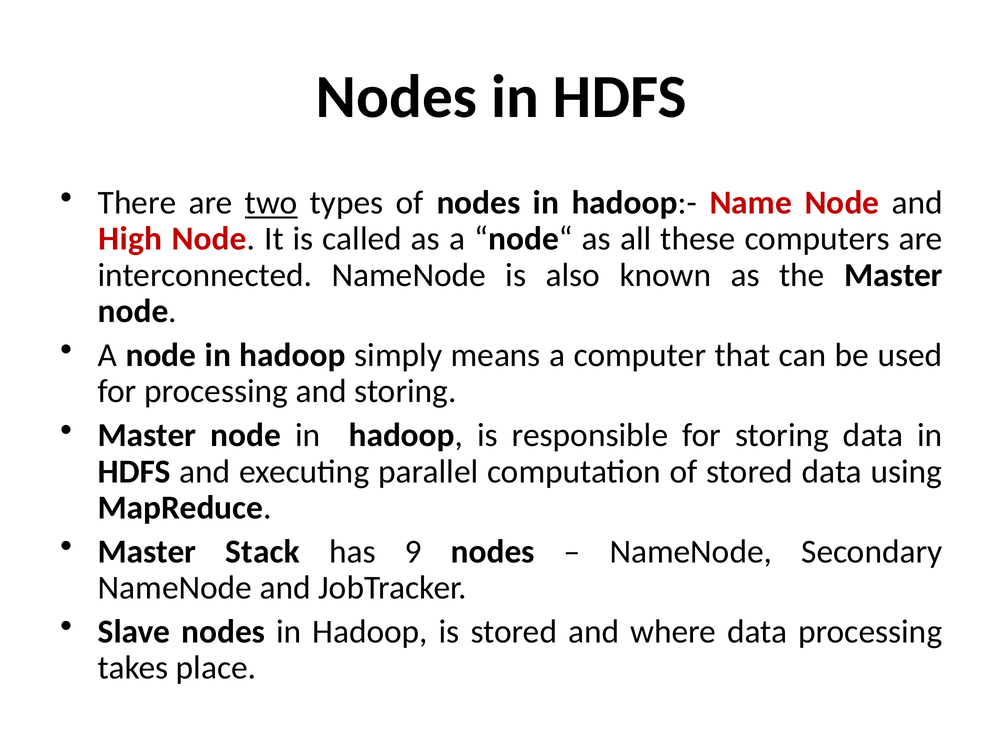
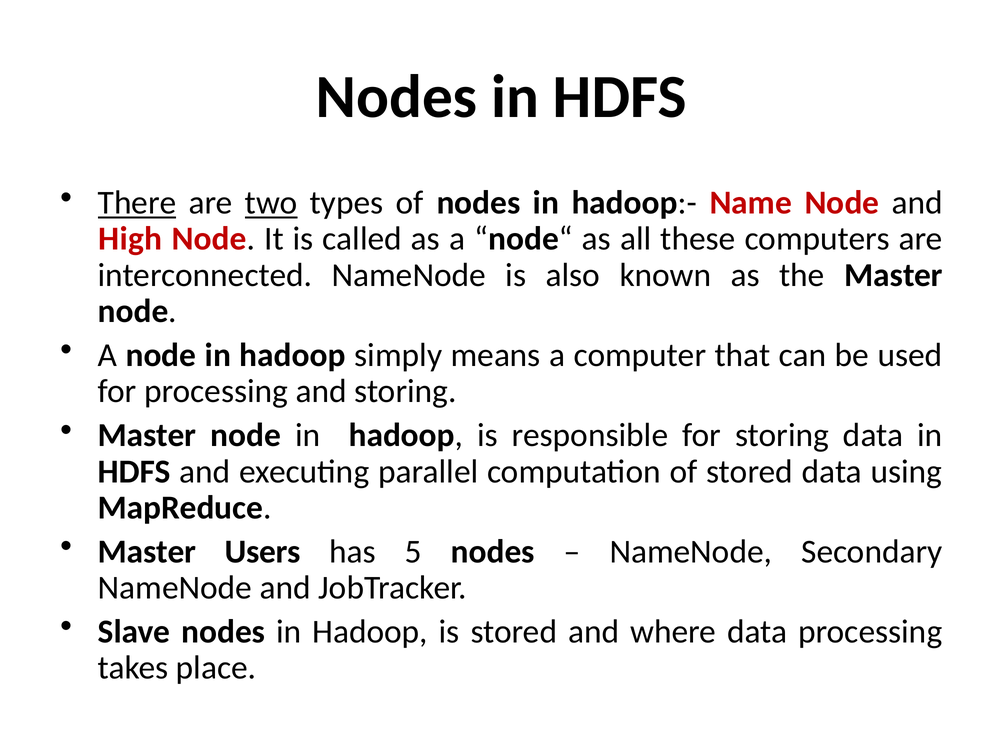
There underline: none -> present (137, 203)
Stack: Stack -> Users (263, 552)
9: 9 -> 5 (413, 552)
